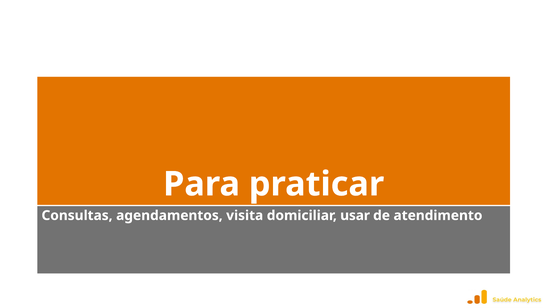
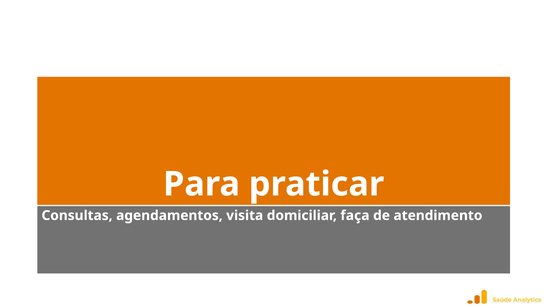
usar: usar -> faça (355, 216)
